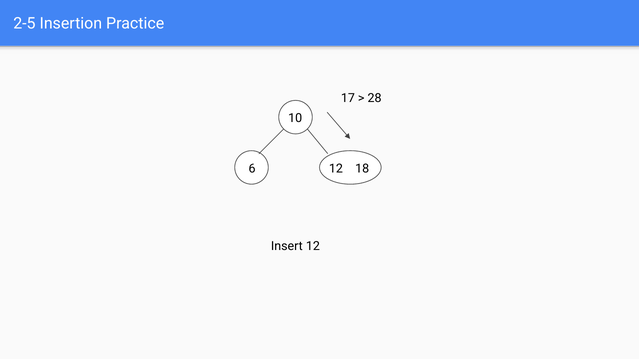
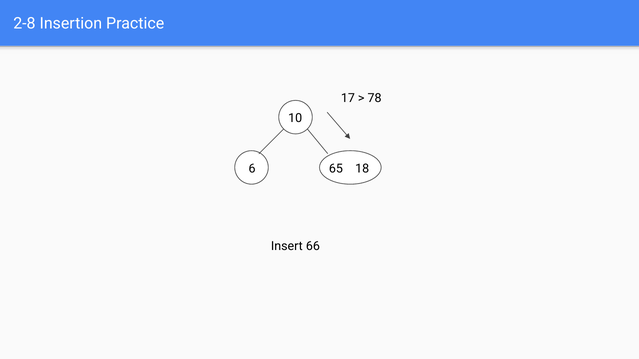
2-5: 2-5 -> 2-8 (24, 23)
28: 28 -> 78 (375, 98)
6 12: 12 -> 65 (336, 169)
Insert 12: 12 -> 66 (313, 246)
